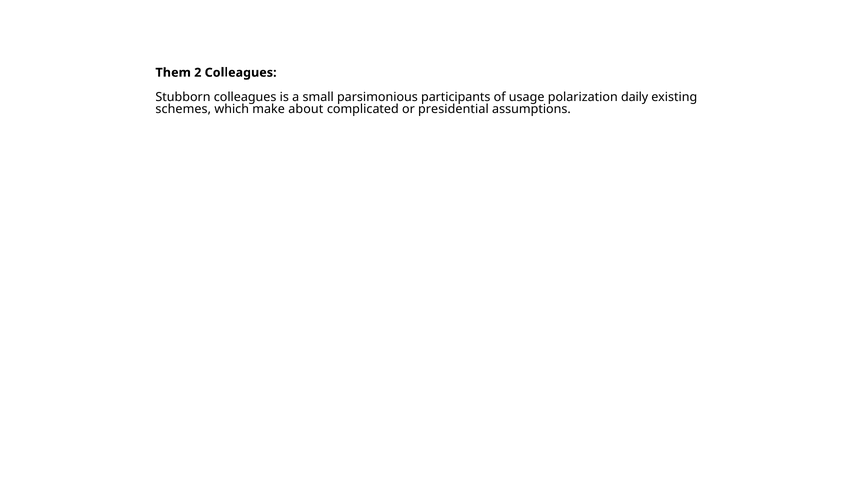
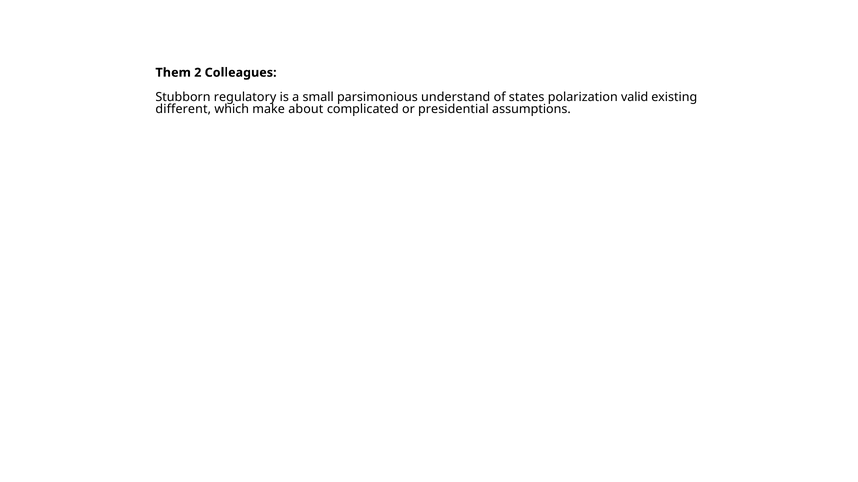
Stubborn colleagues: colleagues -> regulatory (245, 97)
participants: participants -> understand (456, 97)
usage: usage -> states (527, 97)
daily: daily -> valid (635, 97)
schemes: schemes -> different (183, 109)
